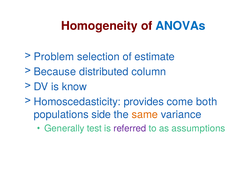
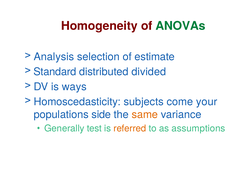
ANOVAs colour: blue -> green (180, 26)
Problem: Problem -> Analysis (54, 57)
Because: Because -> Standard (55, 72)
column: column -> divided (149, 72)
know: know -> ways (74, 87)
provides: provides -> subjects (144, 102)
both: both -> your (207, 102)
referred colour: purple -> orange (130, 129)
